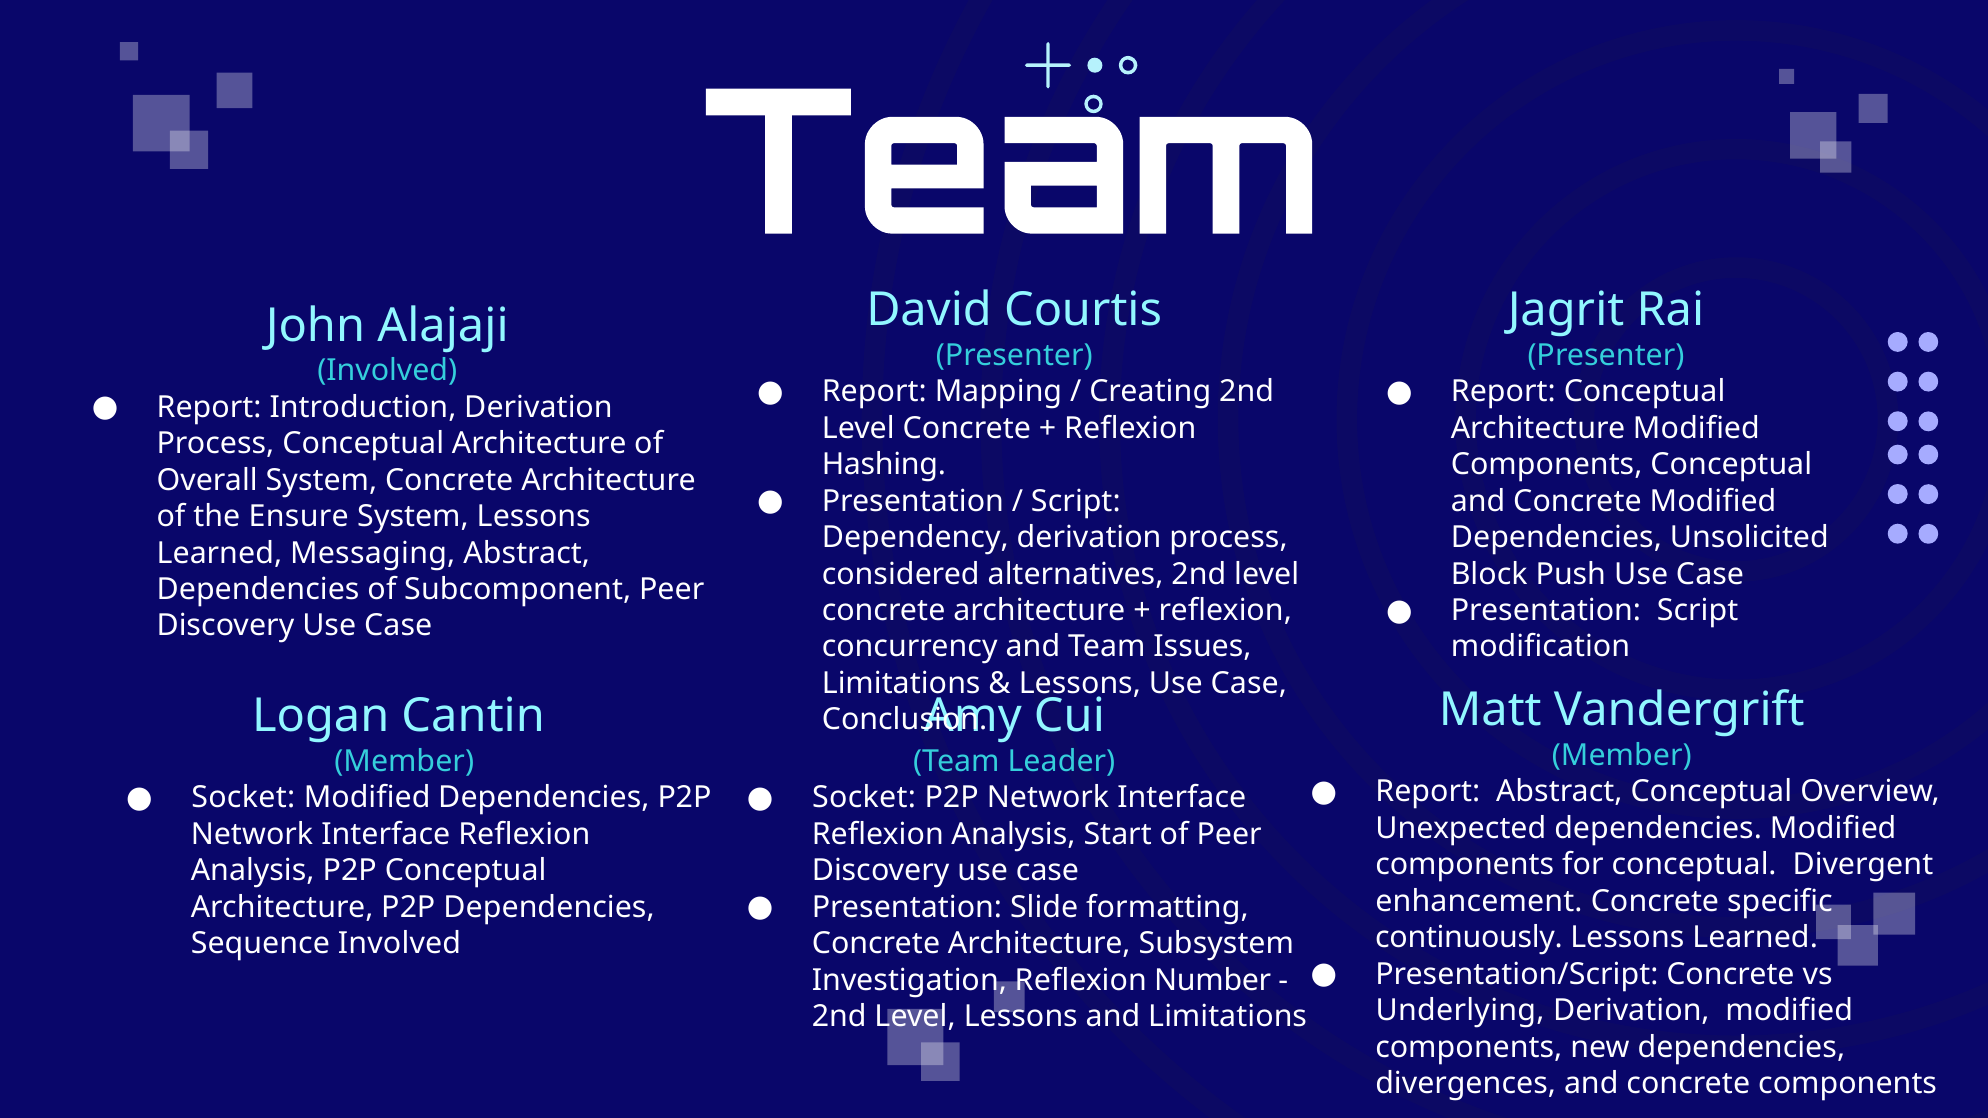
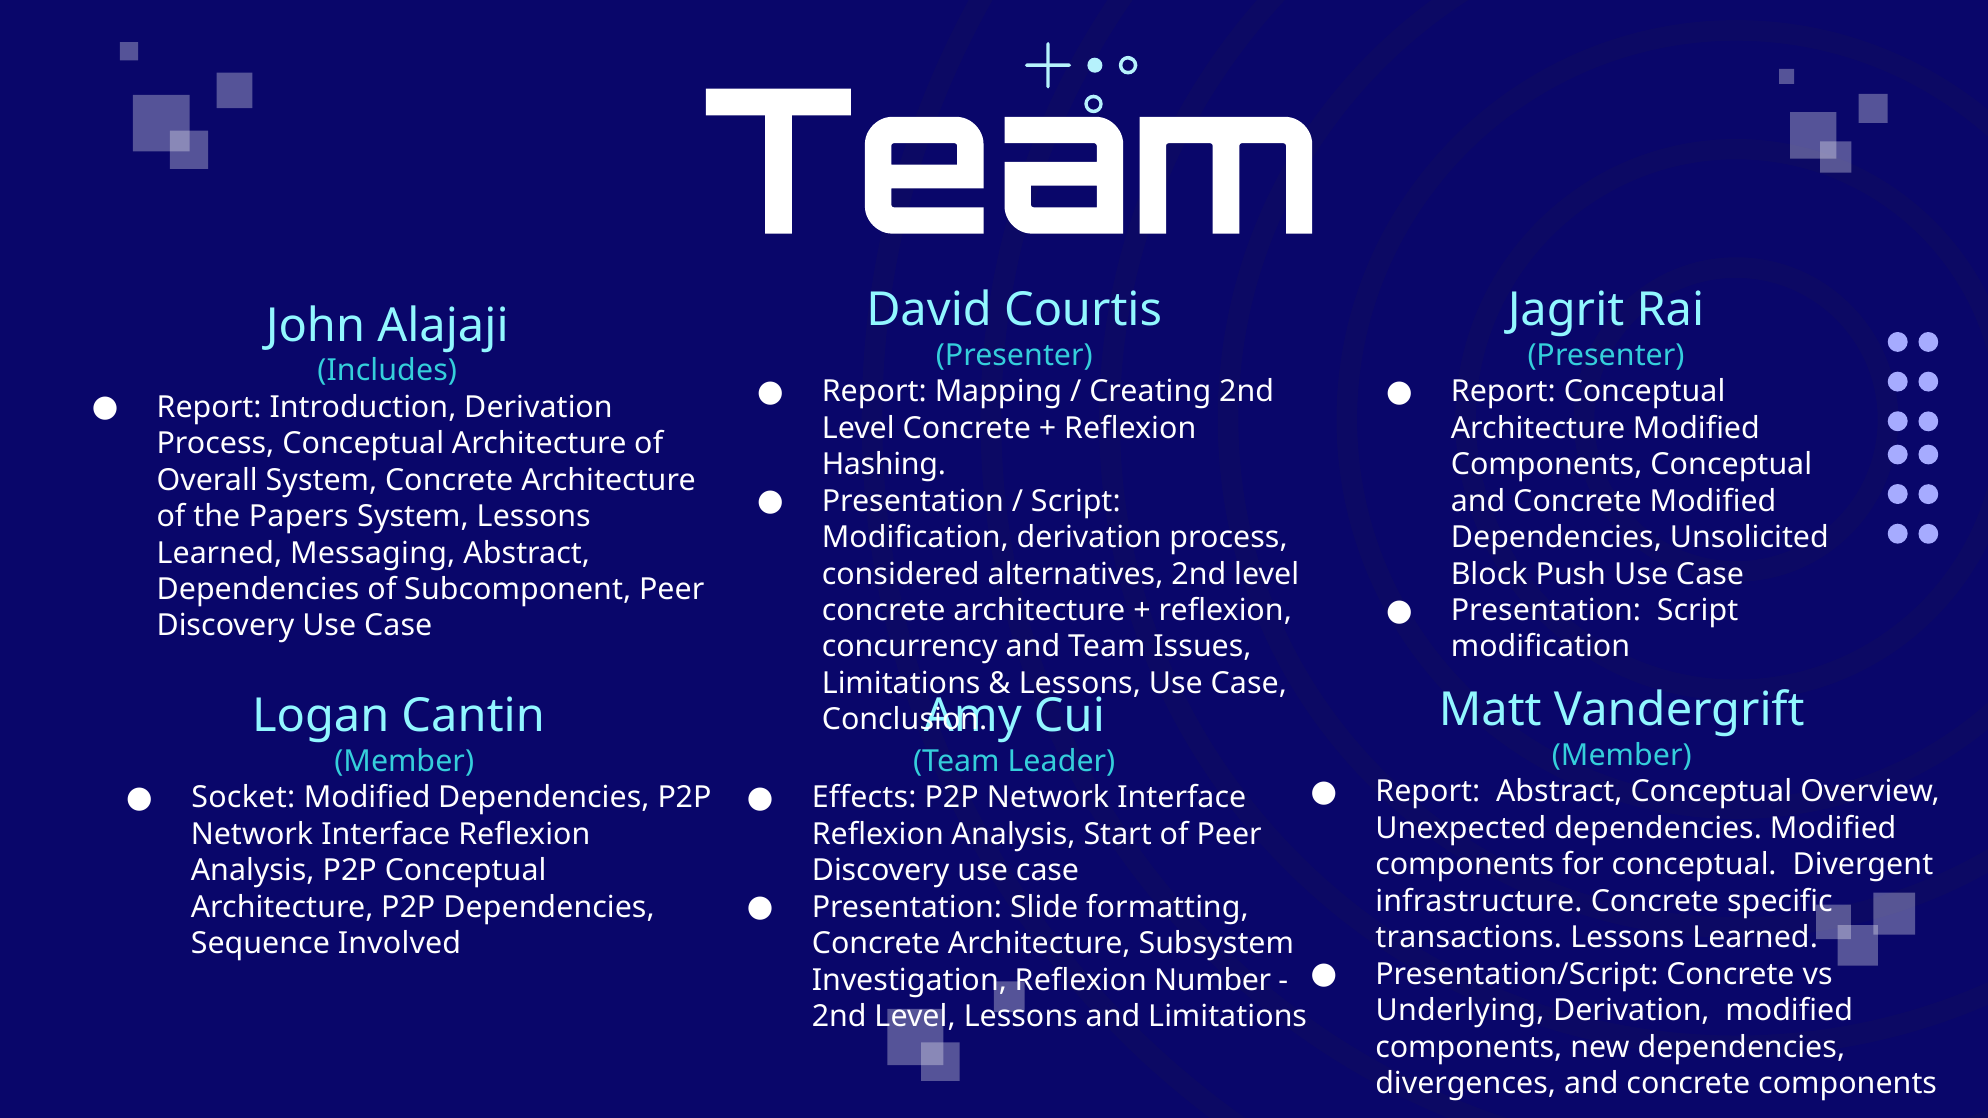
Involved: Involved -> Includes (387, 371)
Ensure: Ensure -> Papers (299, 517)
Dependency: Dependency -> Modification (915, 538)
Socket: Socket -> Effects (864, 798)
enhancement: enhancement -> infrastructure (1479, 901)
continuously: continuously -> transactions (1469, 938)
